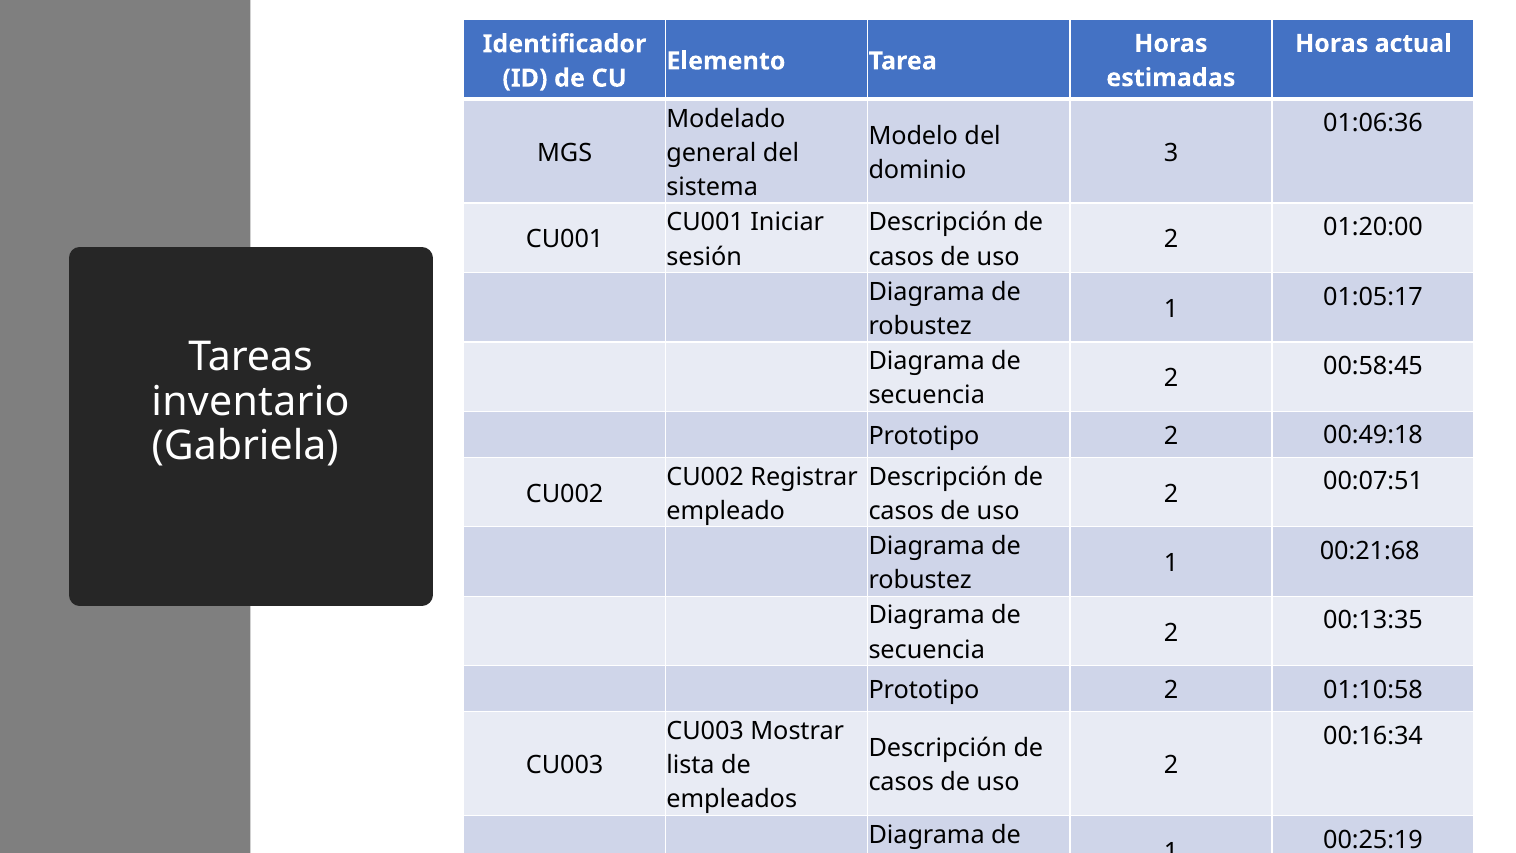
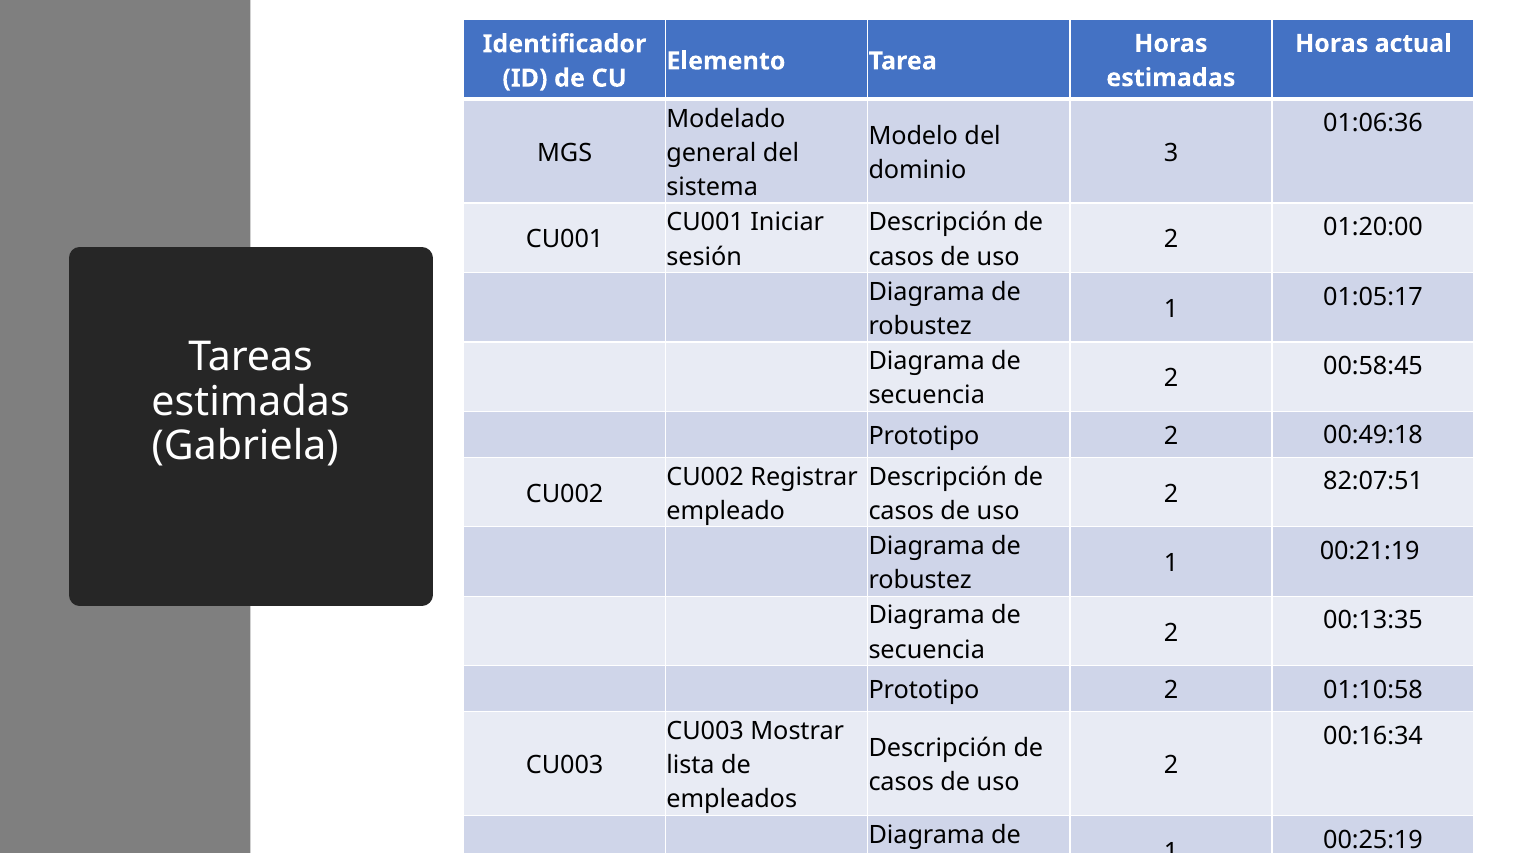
inventario: inventario -> estimadas (251, 401)
00:07:51: 00:07:51 -> 82:07:51 (1373, 482)
00:21:68: 00:21:68 -> 00:21:19 (1370, 551)
